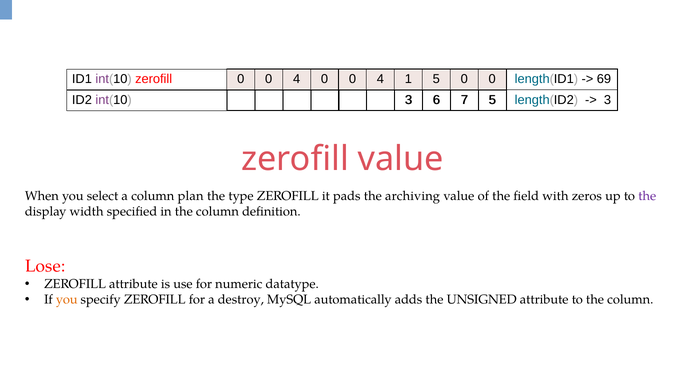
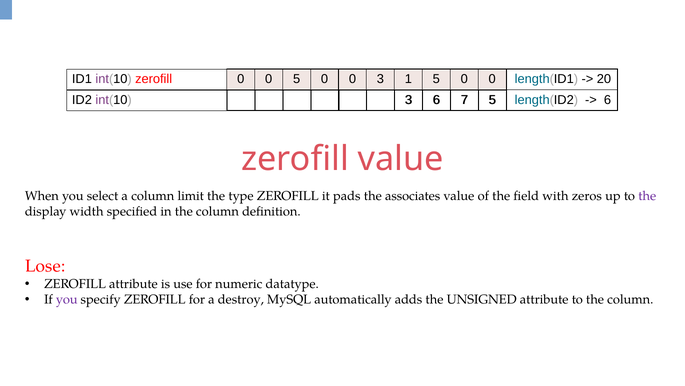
4: 4 -> 5 (297, 79)
4: 4 -> 3 (380, 79)
69: 69 -> 20 (604, 79)
3: 3 -> 6 (608, 100)
plan: plan -> limit (191, 196)
archiving: archiving -> associates (413, 196)
you colour: orange -> purple (67, 299)
